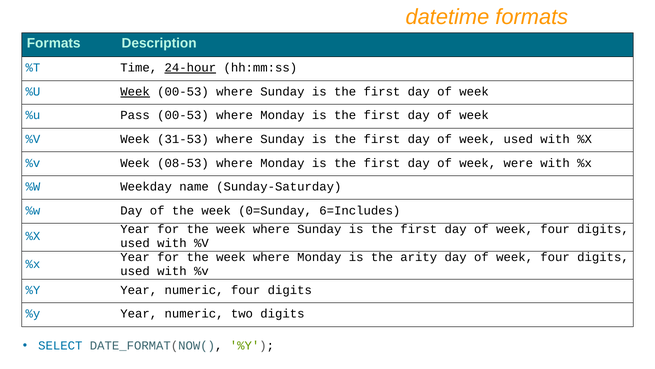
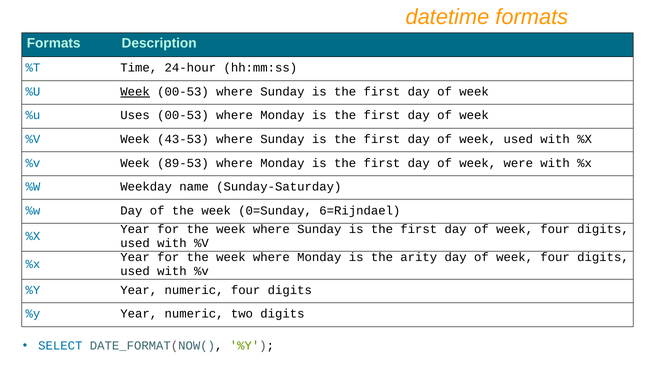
24-hour underline: present -> none (190, 68)
Pass: Pass -> Uses (135, 115)
31-53: 31-53 -> 43-53 (183, 139)
08-53: 08-53 -> 89-53 (183, 163)
6=Includes: 6=Includes -> 6=Rijndael (360, 210)
